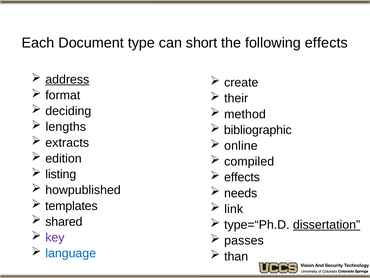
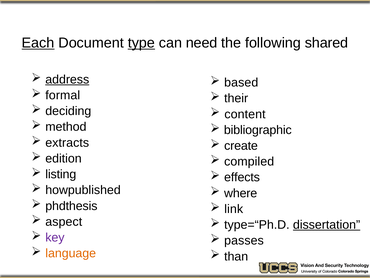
Each underline: none -> present (38, 43)
type underline: none -> present (141, 43)
short: short -> need (202, 43)
following effects: effects -> shared (327, 43)
create: create -> based (241, 82)
format: format -> formal (63, 95)
method: method -> content (245, 114)
lengths: lengths -> method (66, 127)
online: online -> create (241, 146)
needs: needs -> where (241, 193)
templates: templates -> phdthesis (71, 206)
shared: shared -> aspect (64, 221)
language colour: blue -> orange (71, 253)
